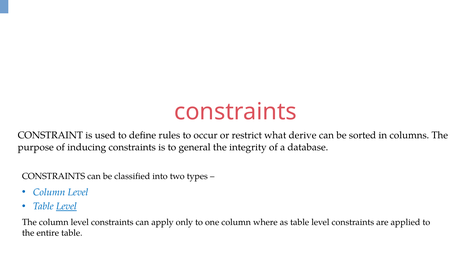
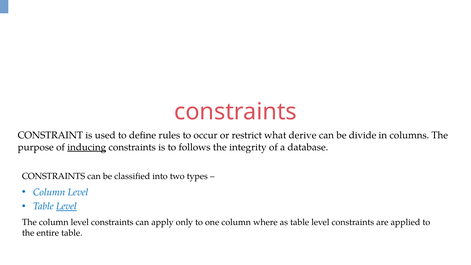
sorted: sorted -> divide (363, 135)
inducing underline: none -> present (87, 147)
general: general -> follows (195, 147)
